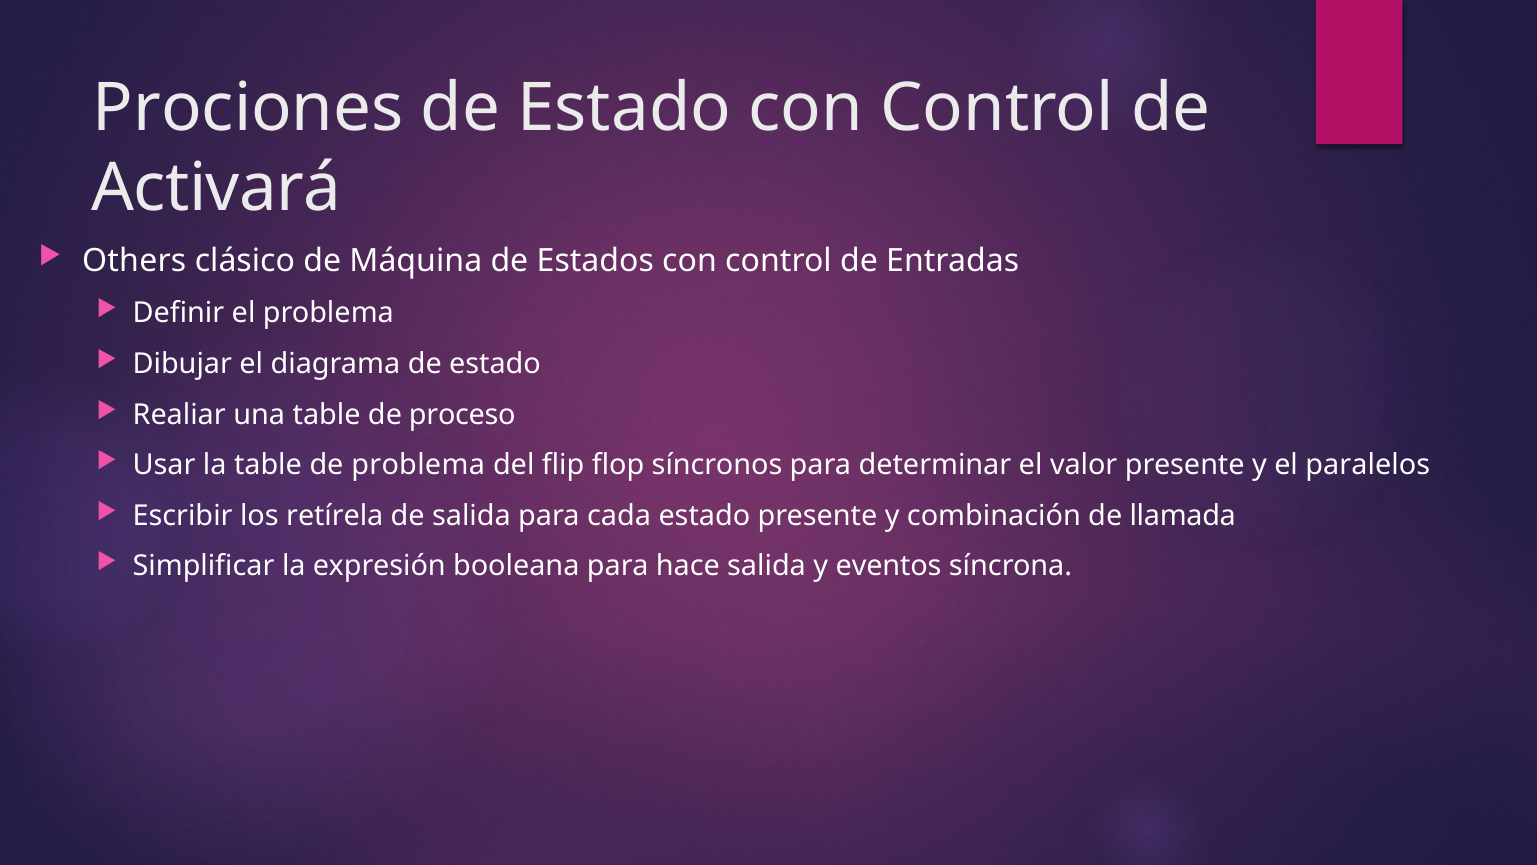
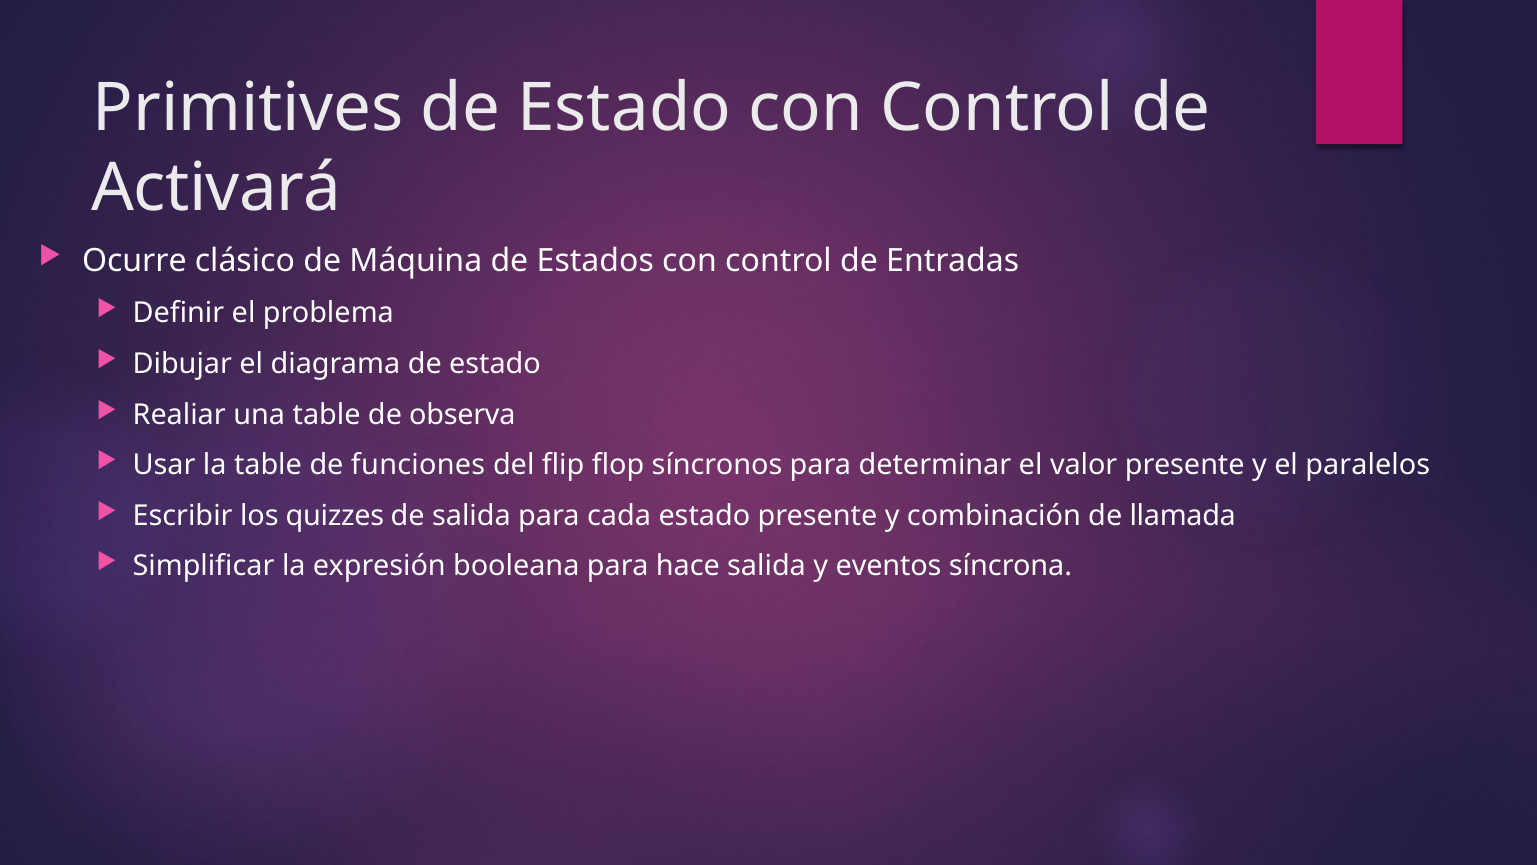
Prociones: Prociones -> Primitives (248, 108)
Others: Others -> Ocurre (134, 261)
proceso: proceso -> observa (462, 414)
de problema: problema -> funciones (418, 465)
retírela: retírela -> quizzes (335, 516)
